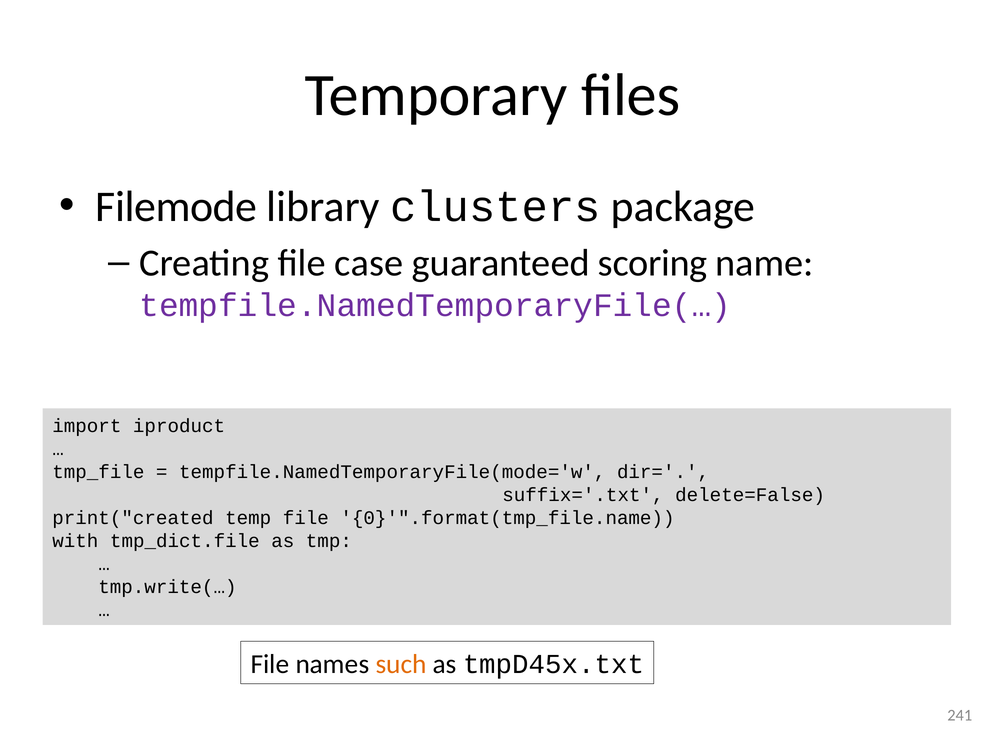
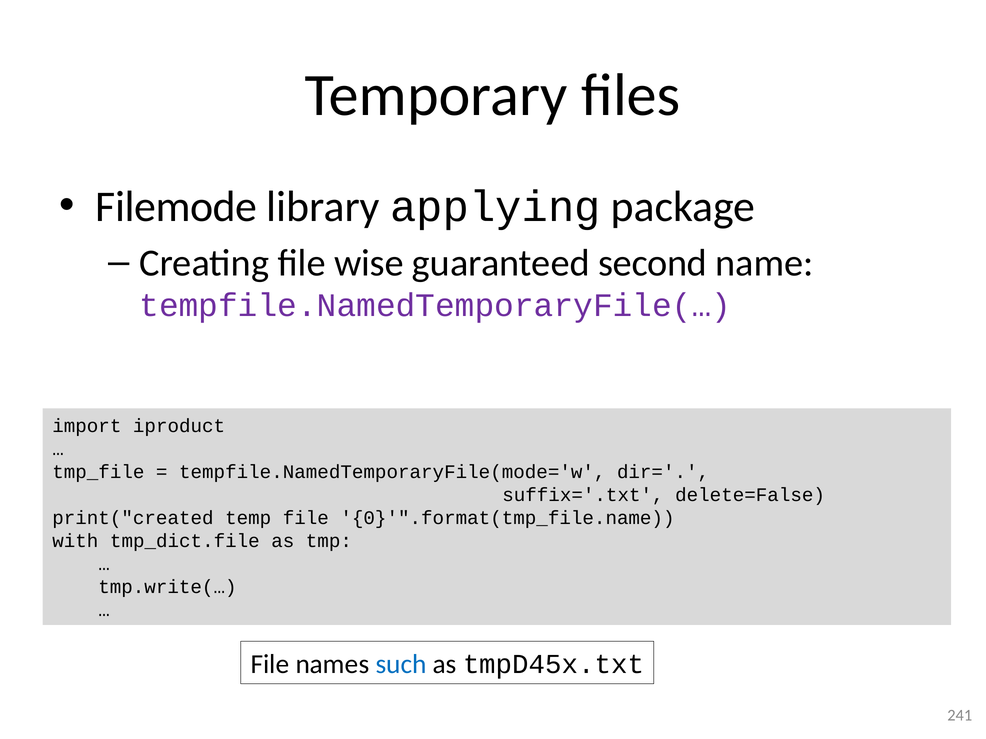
clusters: clusters -> applying (495, 207)
case: case -> wise (369, 263)
scoring: scoring -> second (653, 263)
such colour: orange -> blue (401, 665)
